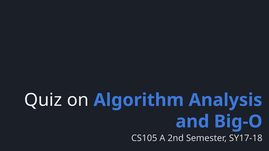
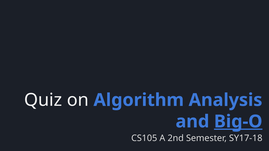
Big-O underline: none -> present (238, 122)
